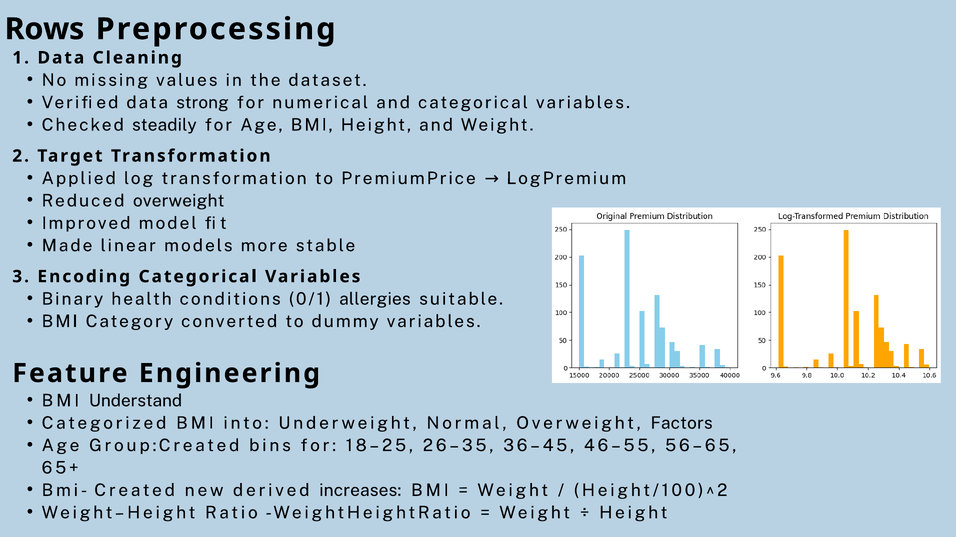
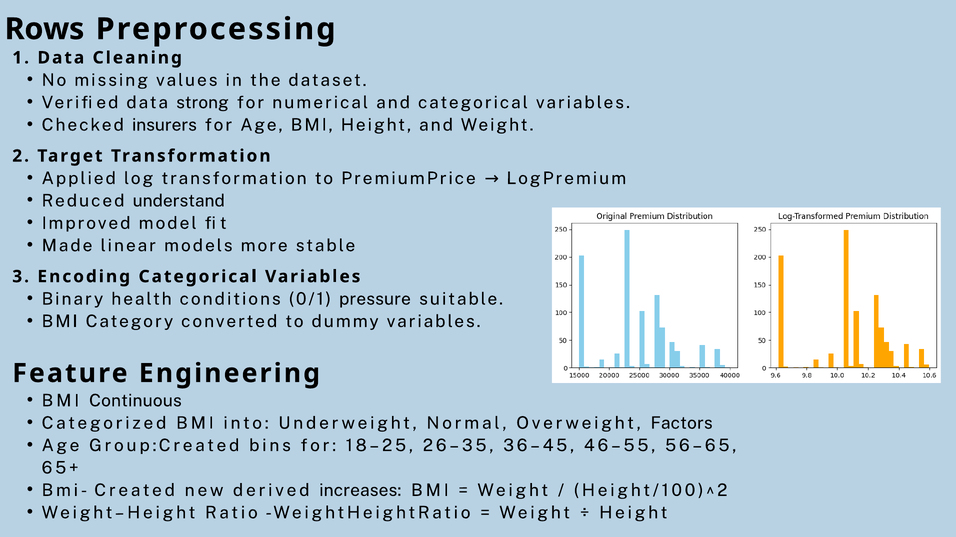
steadily: steadily -> insurers (164, 125)
Reduced overweight: overweight -> understand (179, 201)
allergies: allergies -> pressure (375, 299)
Understand: Understand -> Continuous (135, 401)
